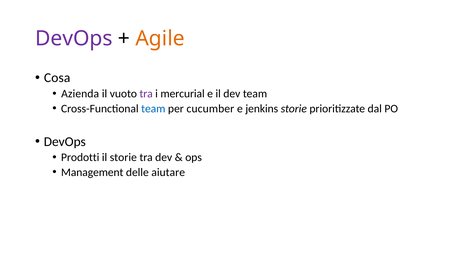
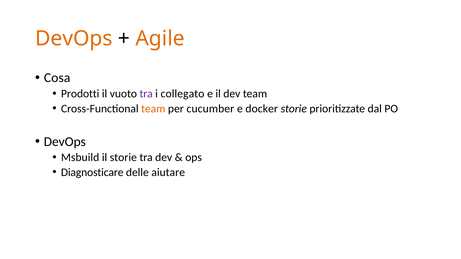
DevOps colour: purple -> orange (74, 39)
Azienda: Azienda -> Prodotti (80, 94)
mercurial: mercurial -> collegato (182, 94)
team colour: blue -> orange (153, 109)
jenkins: jenkins -> docker (262, 109)
Prodotti: Prodotti -> Msbuild (80, 158)
Management: Management -> Diagnosticare (92, 173)
